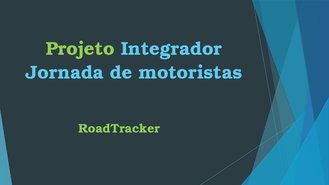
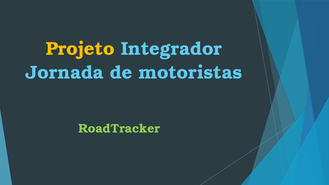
Projeto colour: light green -> yellow (80, 49)
